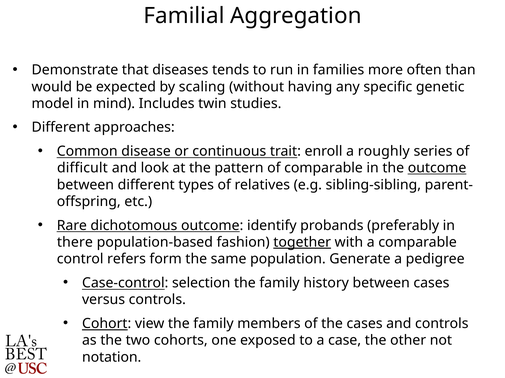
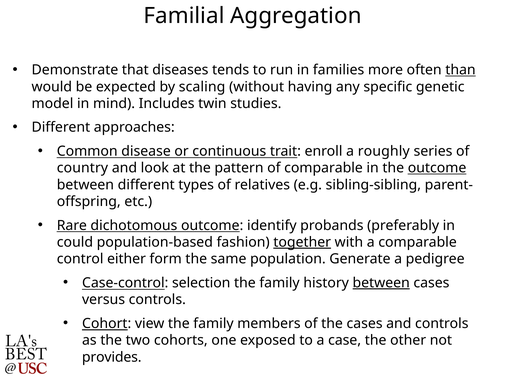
than underline: none -> present (461, 70)
difficult: difficult -> country (82, 168)
there: there -> could (75, 243)
refers: refers -> either (126, 260)
between underline: none -> present (381, 283)
notation: notation -> provides (112, 358)
